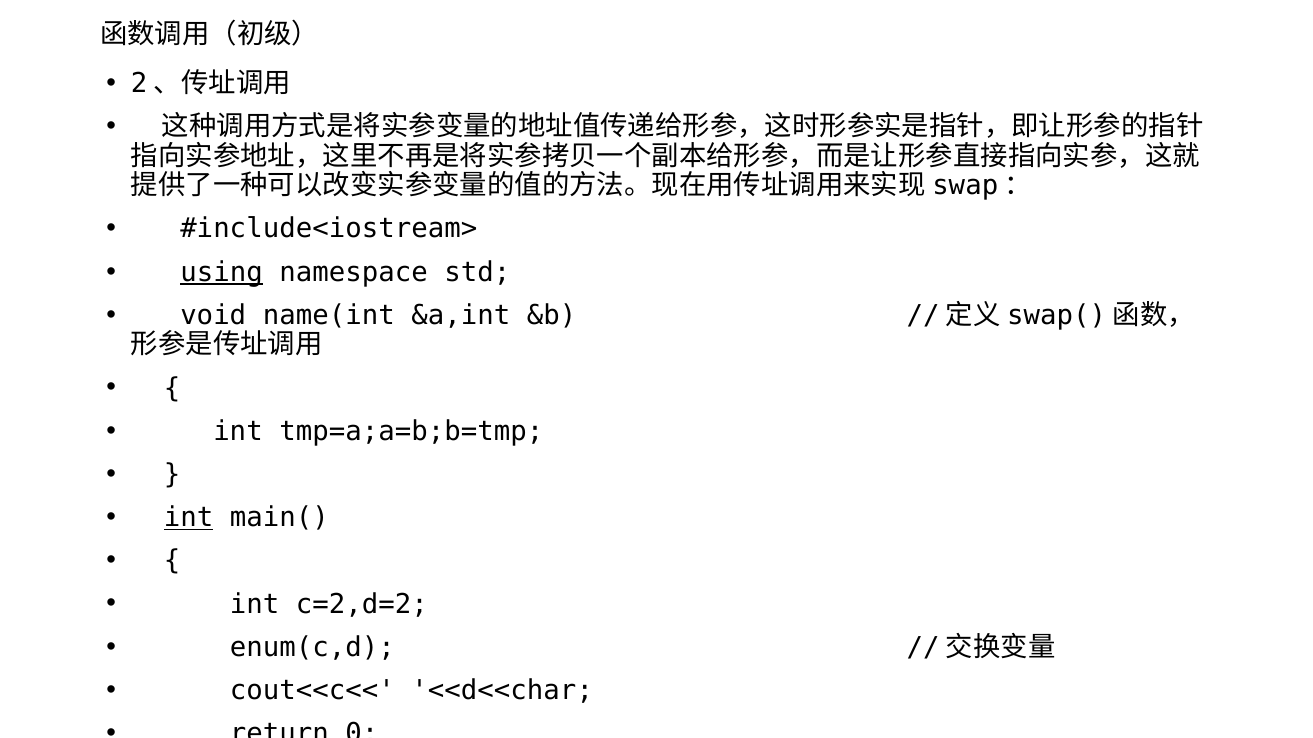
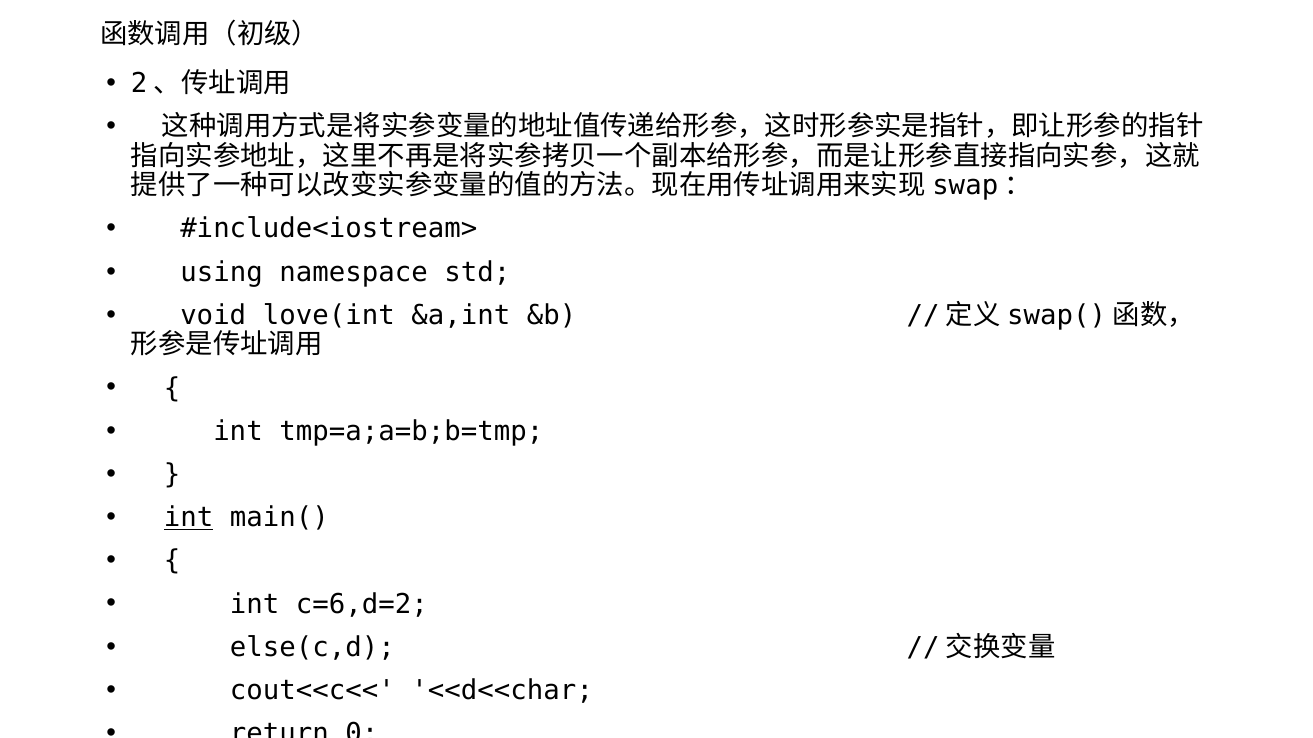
using underline: present -> none (222, 272)
name(int: name(int -> love(int (329, 316)
c=2,d=2: c=2,d=2 -> c=6,d=2 (362, 604)
enum(c,d: enum(c,d -> else(c,d (312, 648)
